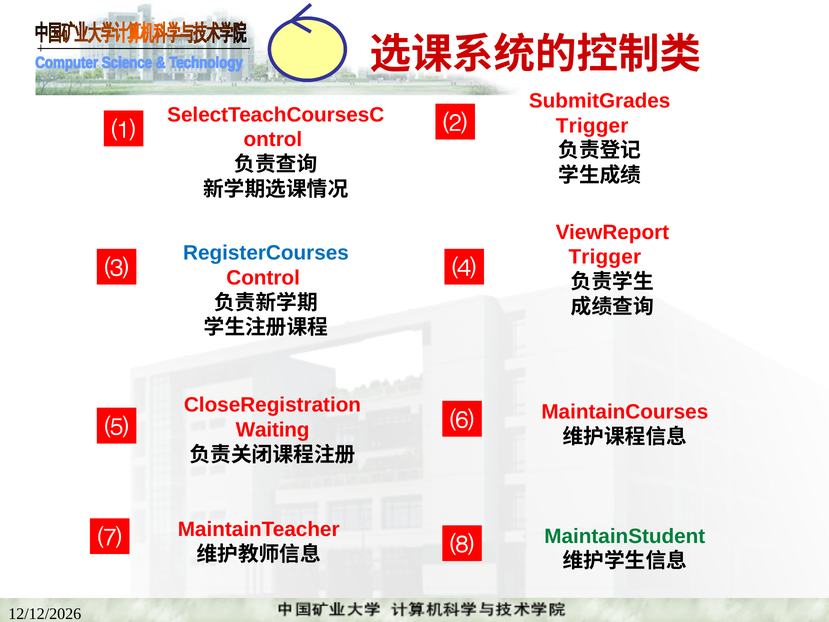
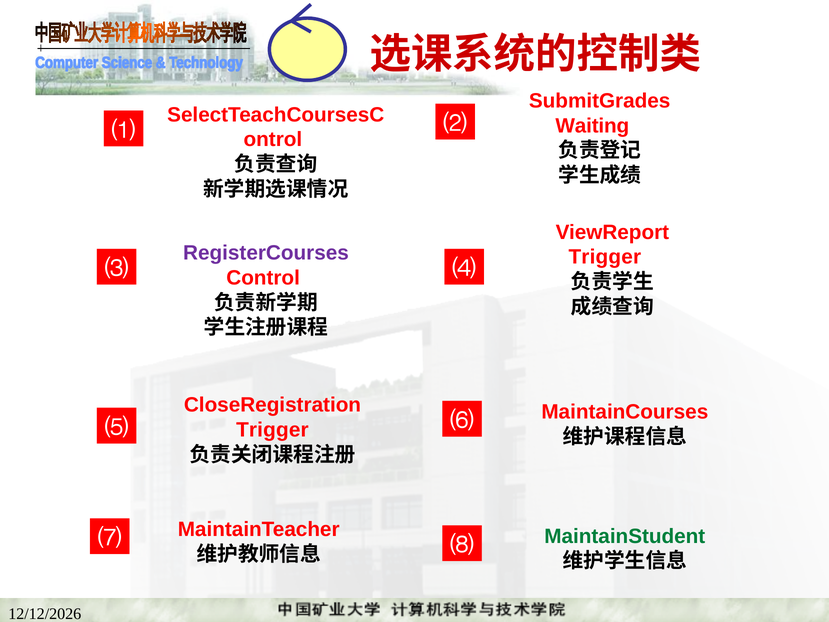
Trigger: Trigger -> Waiting (592, 126)
RegisterCourses colour: blue -> purple (266, 253)
Waiting: Waiting -> Trigger (272, 430)
